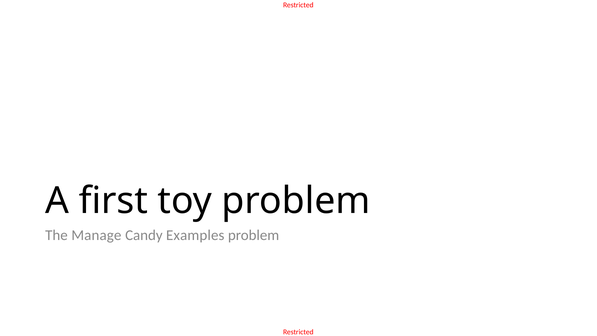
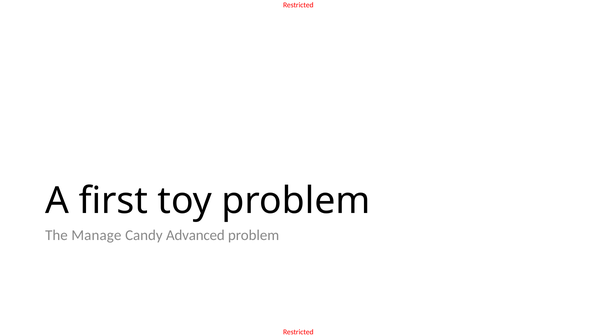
Examples: Examples -> Advanced (195, 235)
